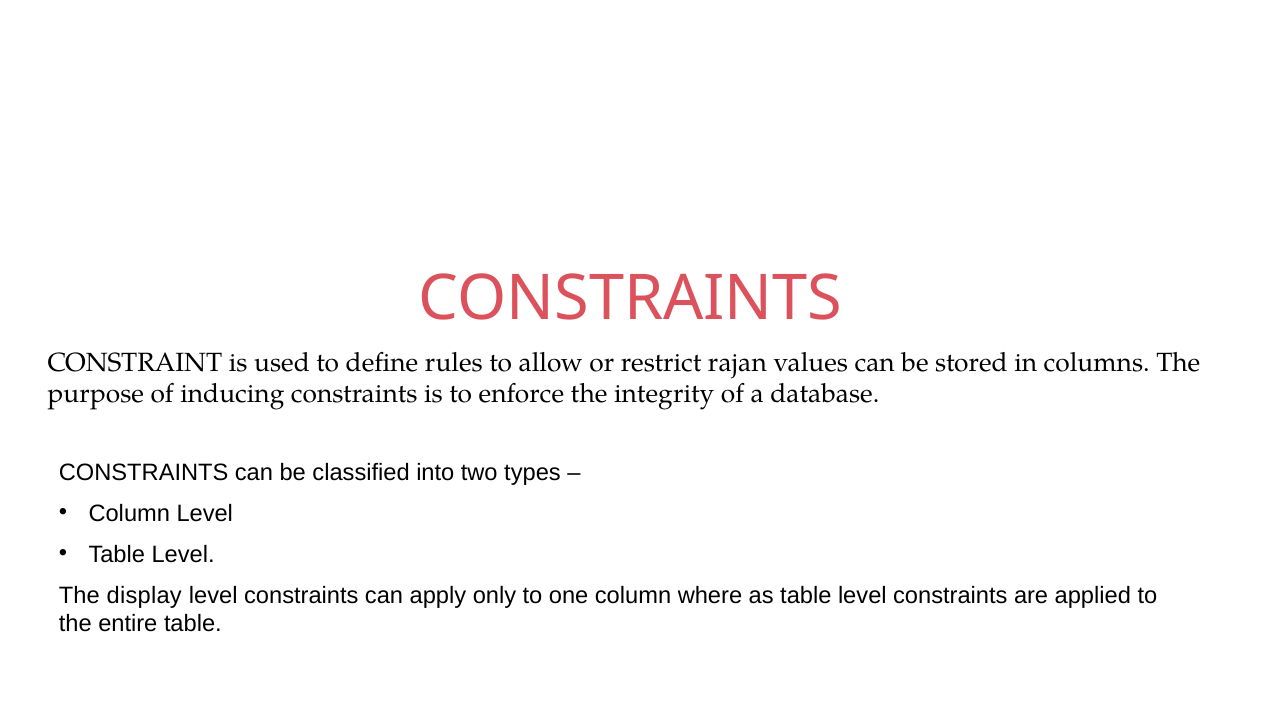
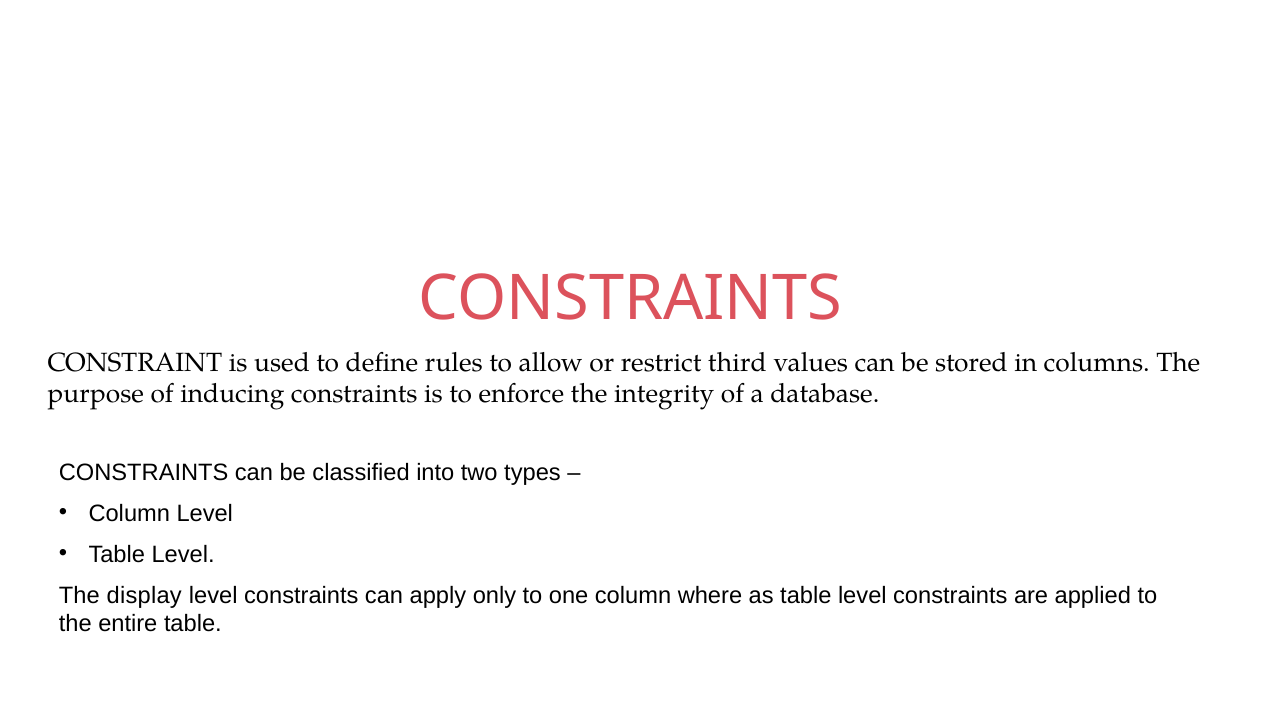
rajan: rajan -> third (737, 362)
